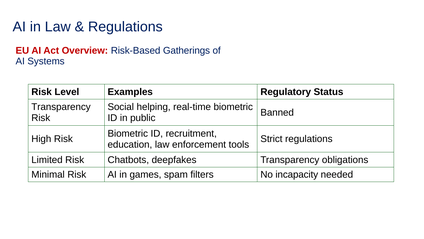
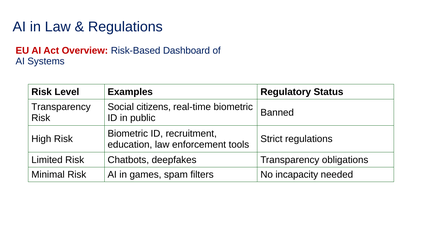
Gatherings: Gatherings -> Dashboard (187, 51)
helping: helping -> citizens (154, 107)
